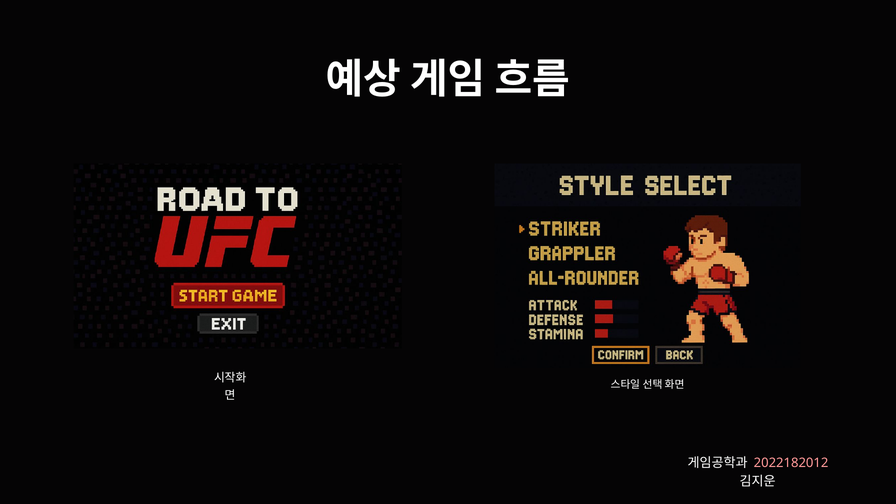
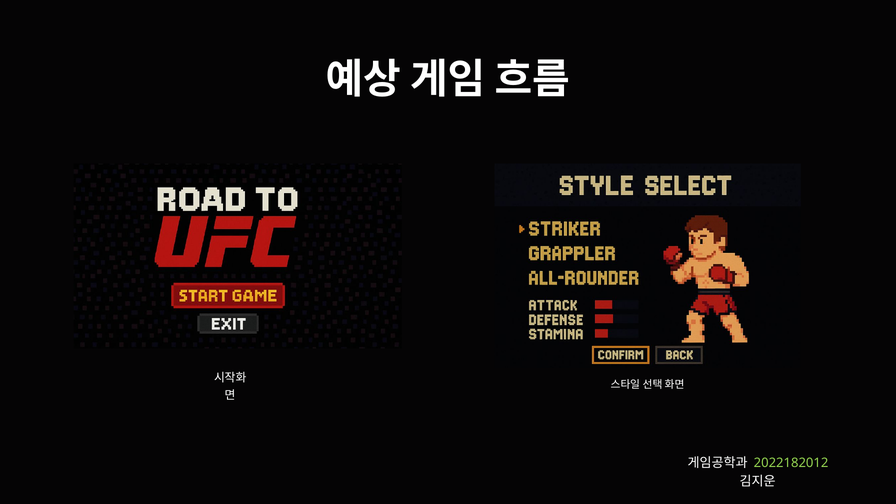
2022182012 colour: pink -> light green (791, 463)
